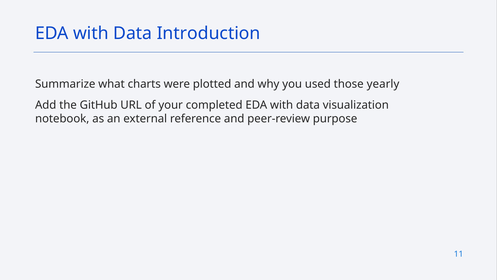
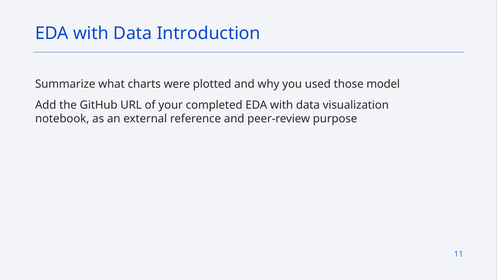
yearly: yearly -> model (383, 84)
